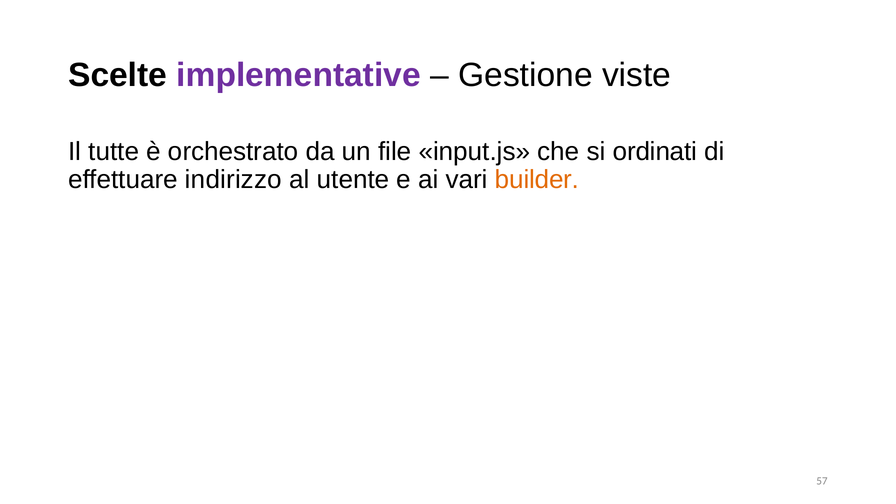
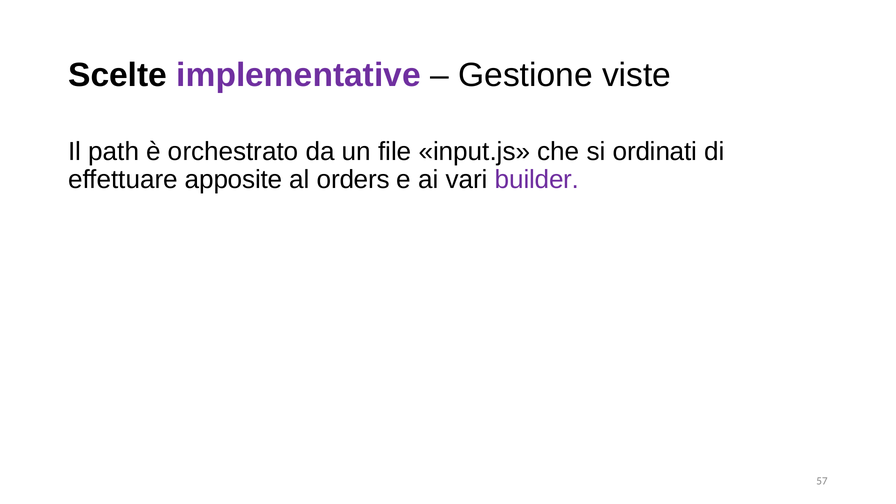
tutte: tutte -> path (114, 151)
indirizzo: indirizzo -> apposite (234, 180)
utente: utente -> orders (353, 180)
builder colour: orange -> purple (537, 180)
